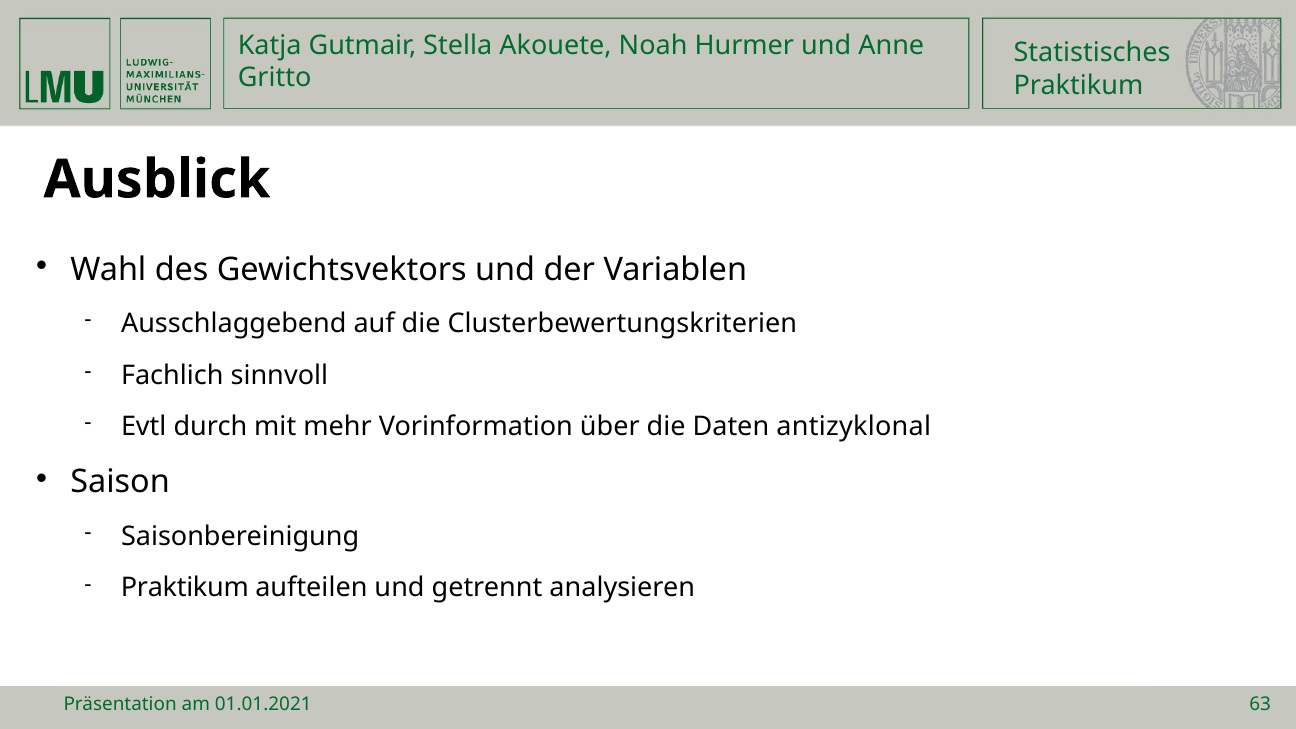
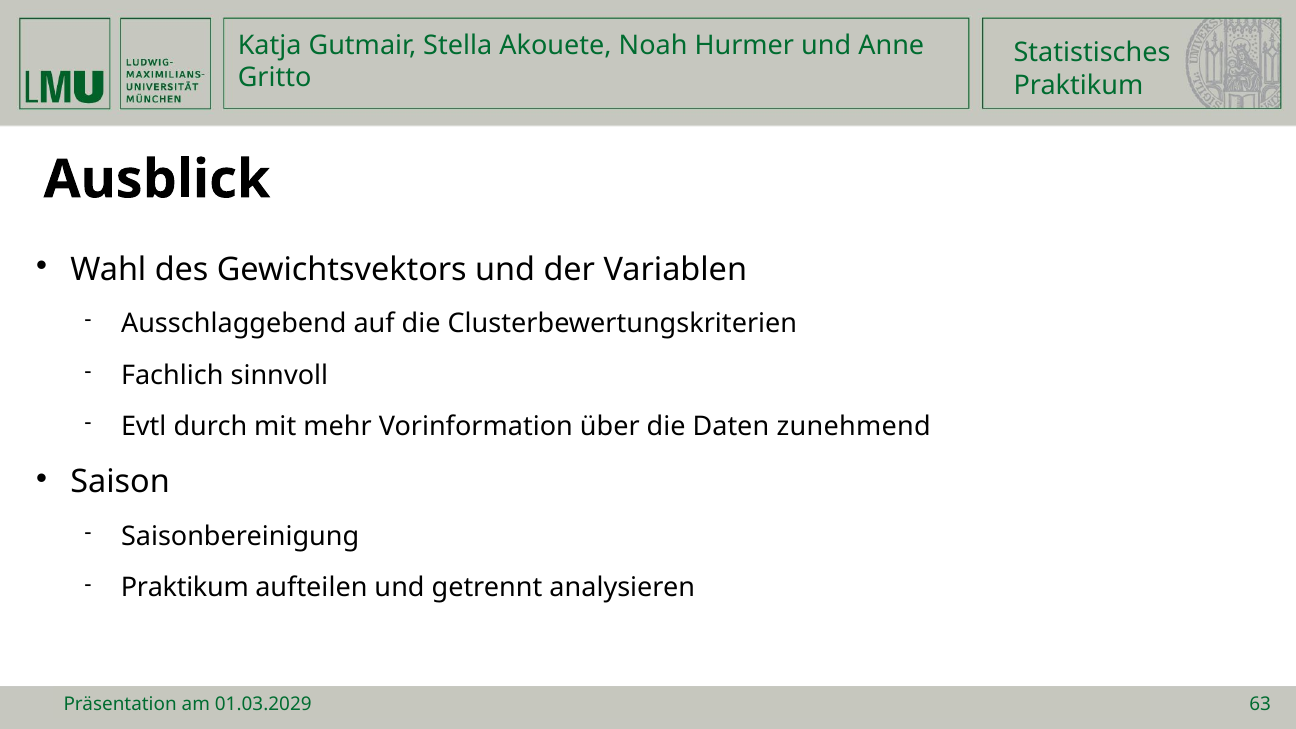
antizyklonal: antizyklonal -> zunehmend (854, 427)
01.01.2021: 01.01.2021 -> 01.03.2029 (263, 704)
